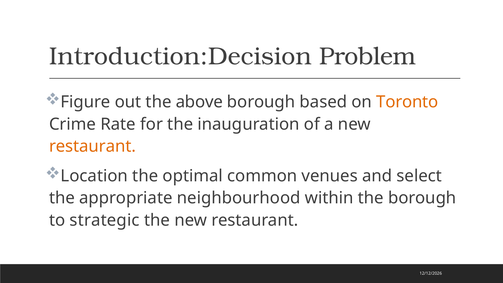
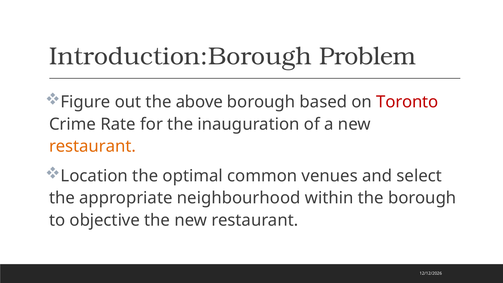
Introduction:Decision: Introduction:Decision -> Introduction:Borough (180, 56)
Toronto colour: orange -> red (407, 102)
strategic: strategic -> objective (105, 220)
